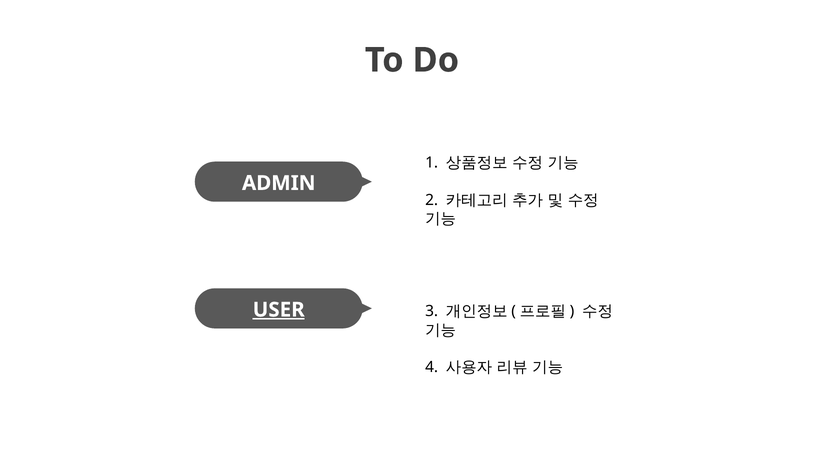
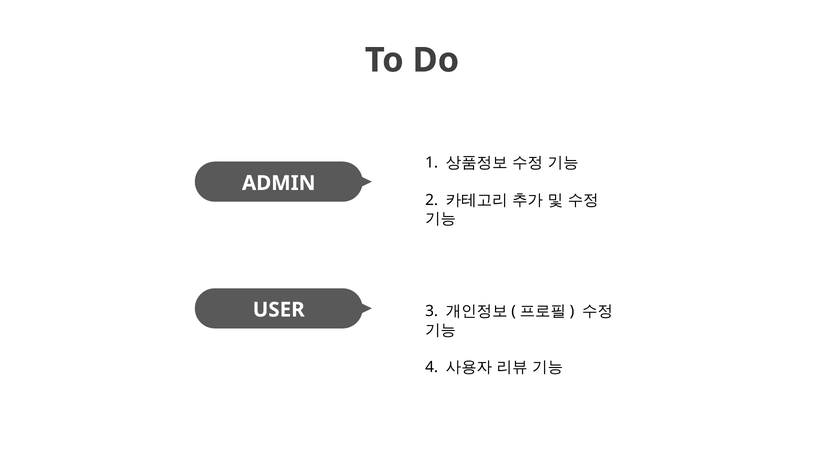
USER underline: present -> none (279, 309)
